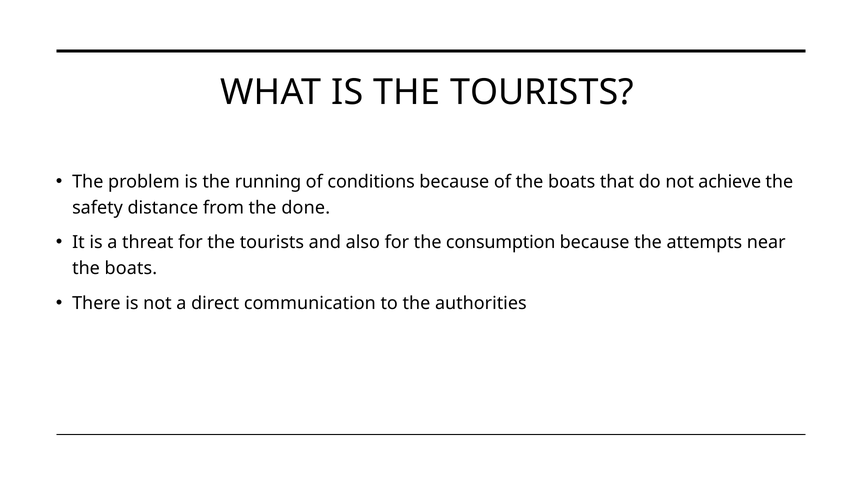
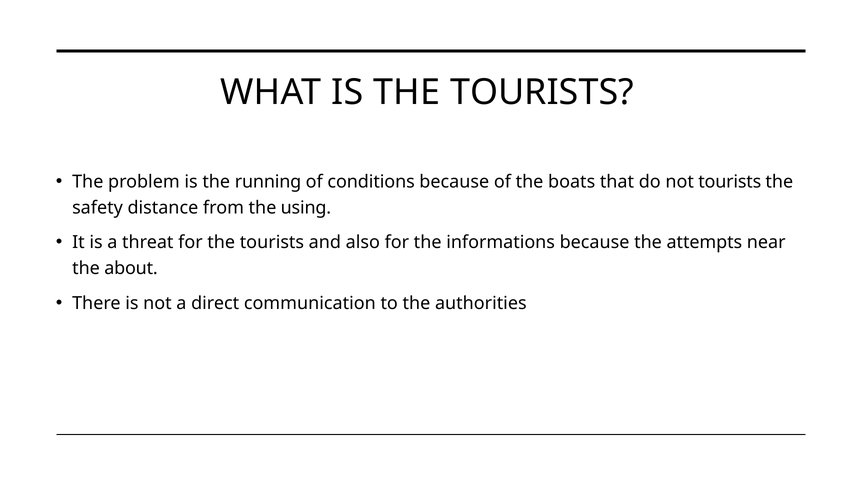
not achieve: achieve -> tourists (730, 182)
done: done -> using (306, 208)
consumption: consumption -> informations (501, 242)
boats: boats -> about (131, 268)
